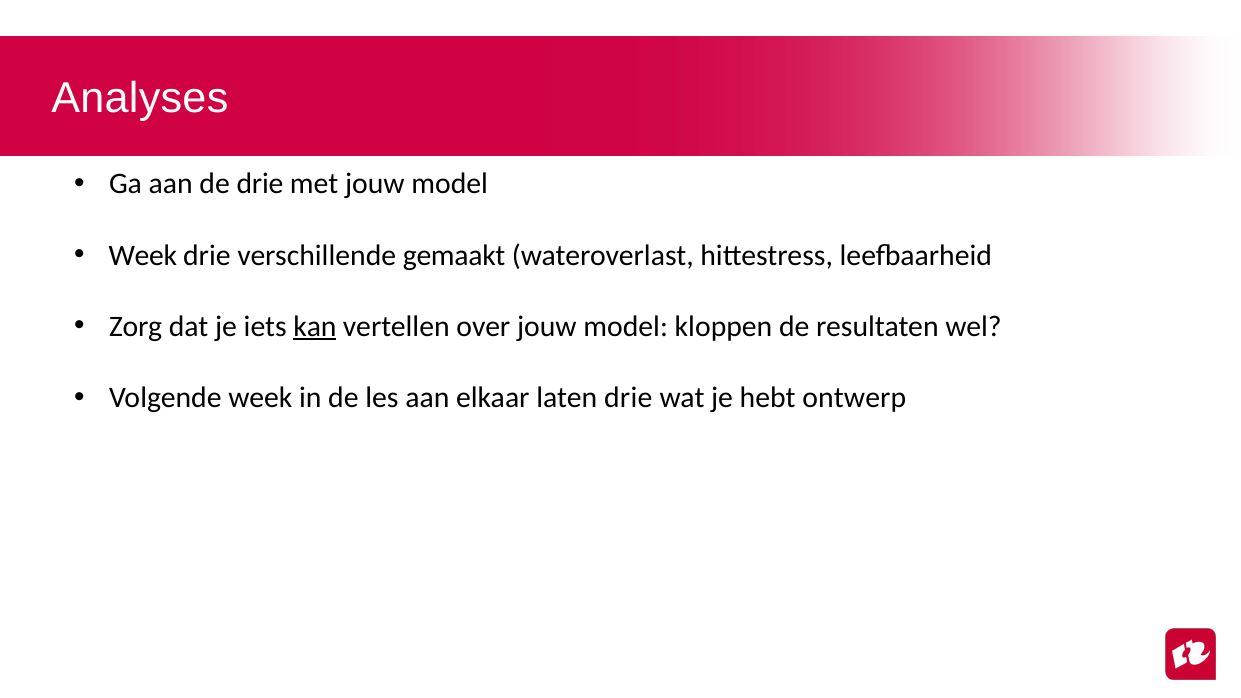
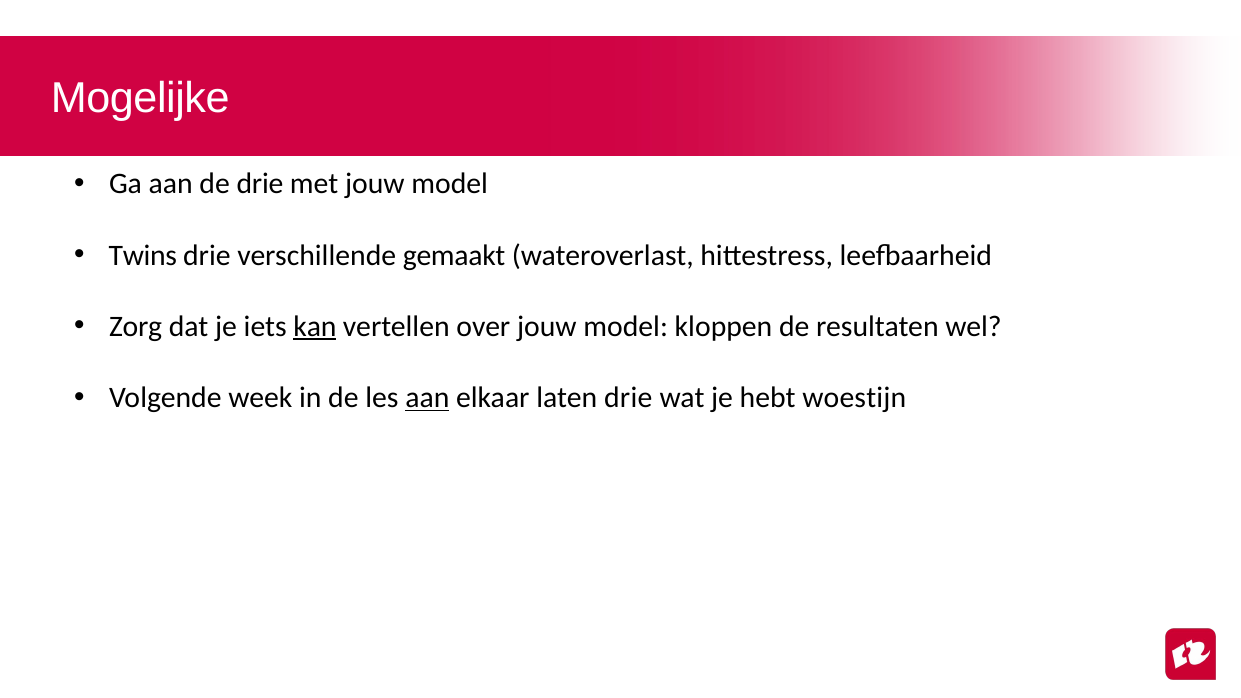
Analyses: Analyses -> Mogelijke (140, 98)
Week: Week -> Twins (143, 255)
aan underline: none -> present (427, 398)
ontwerp: ontwerp -> woestijn (854, 398)
